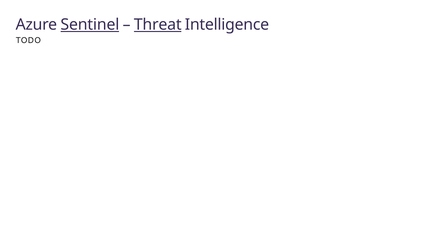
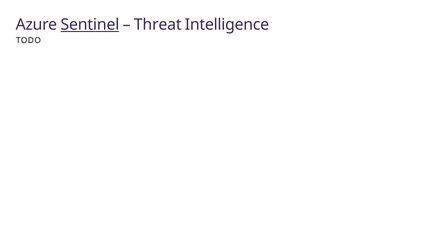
Threat underline: present -> none (158, 25)
